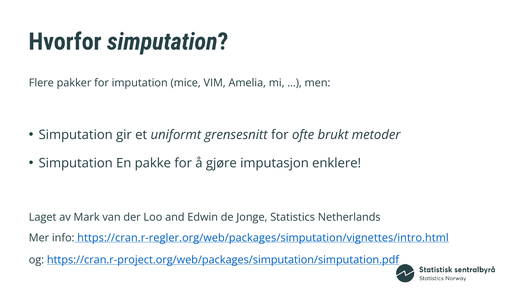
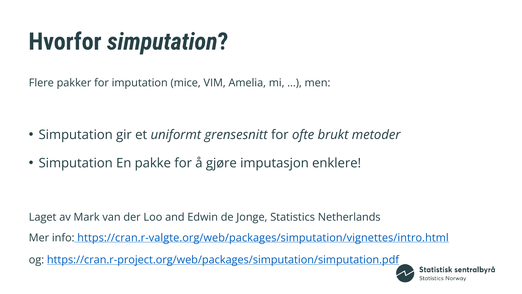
https://cran.r-regler.org/web/packages/simputation/vignettes/intro.html: https://cran.r-regler.org/web/packages/simputation/vignettes/intro.html -> https://cran.r-valgte.org/web/packages/simputation/vignettes/intro.html (263, 238)
